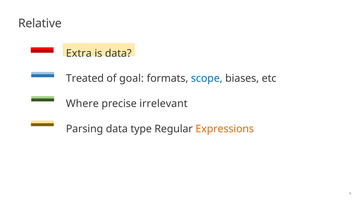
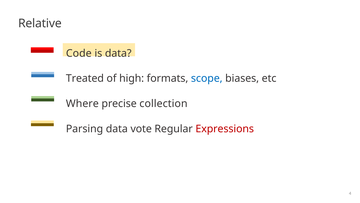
Extra: Extra -> Code (79, 53)
goal: goal -> high (132, 78)
irrelevant: irrelevant -> collection (163, 103)
type: type -> vote (141, 129)
Expressions colour: orange -> red (225, 129)
